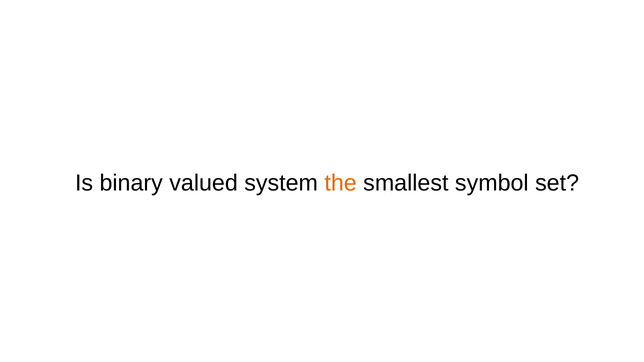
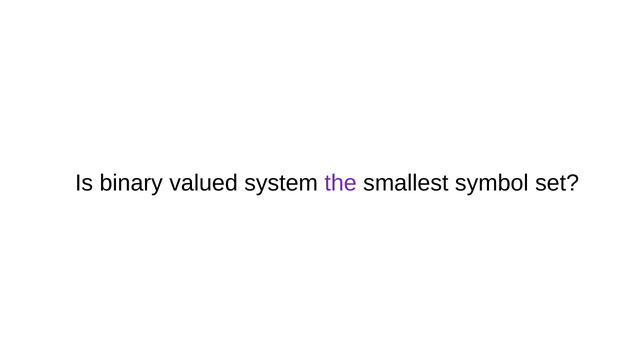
the colour: orange -> purple (341, 183)
